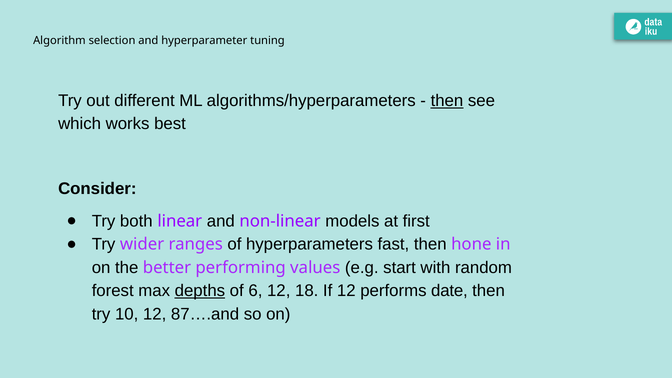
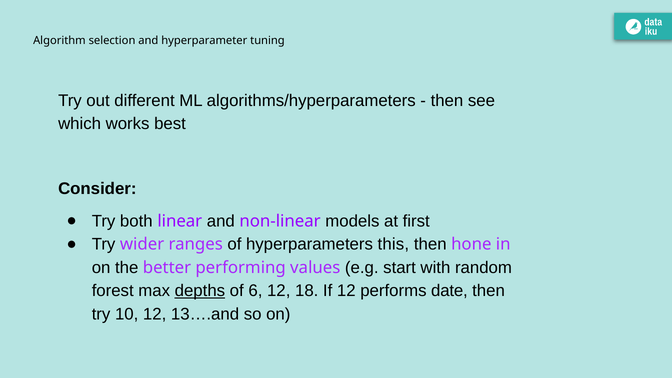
then underline: present -> none (447, 101)
fast: fast -> this (393, 244)
87….and: 87….and -> 13….and (205, 314)
